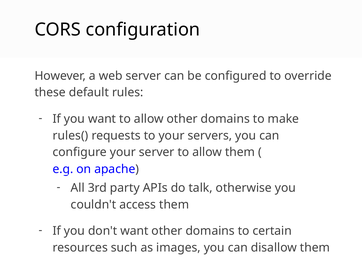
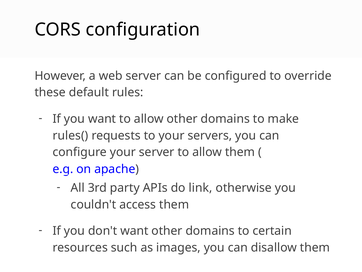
talk: talk -> link (201, 188)
